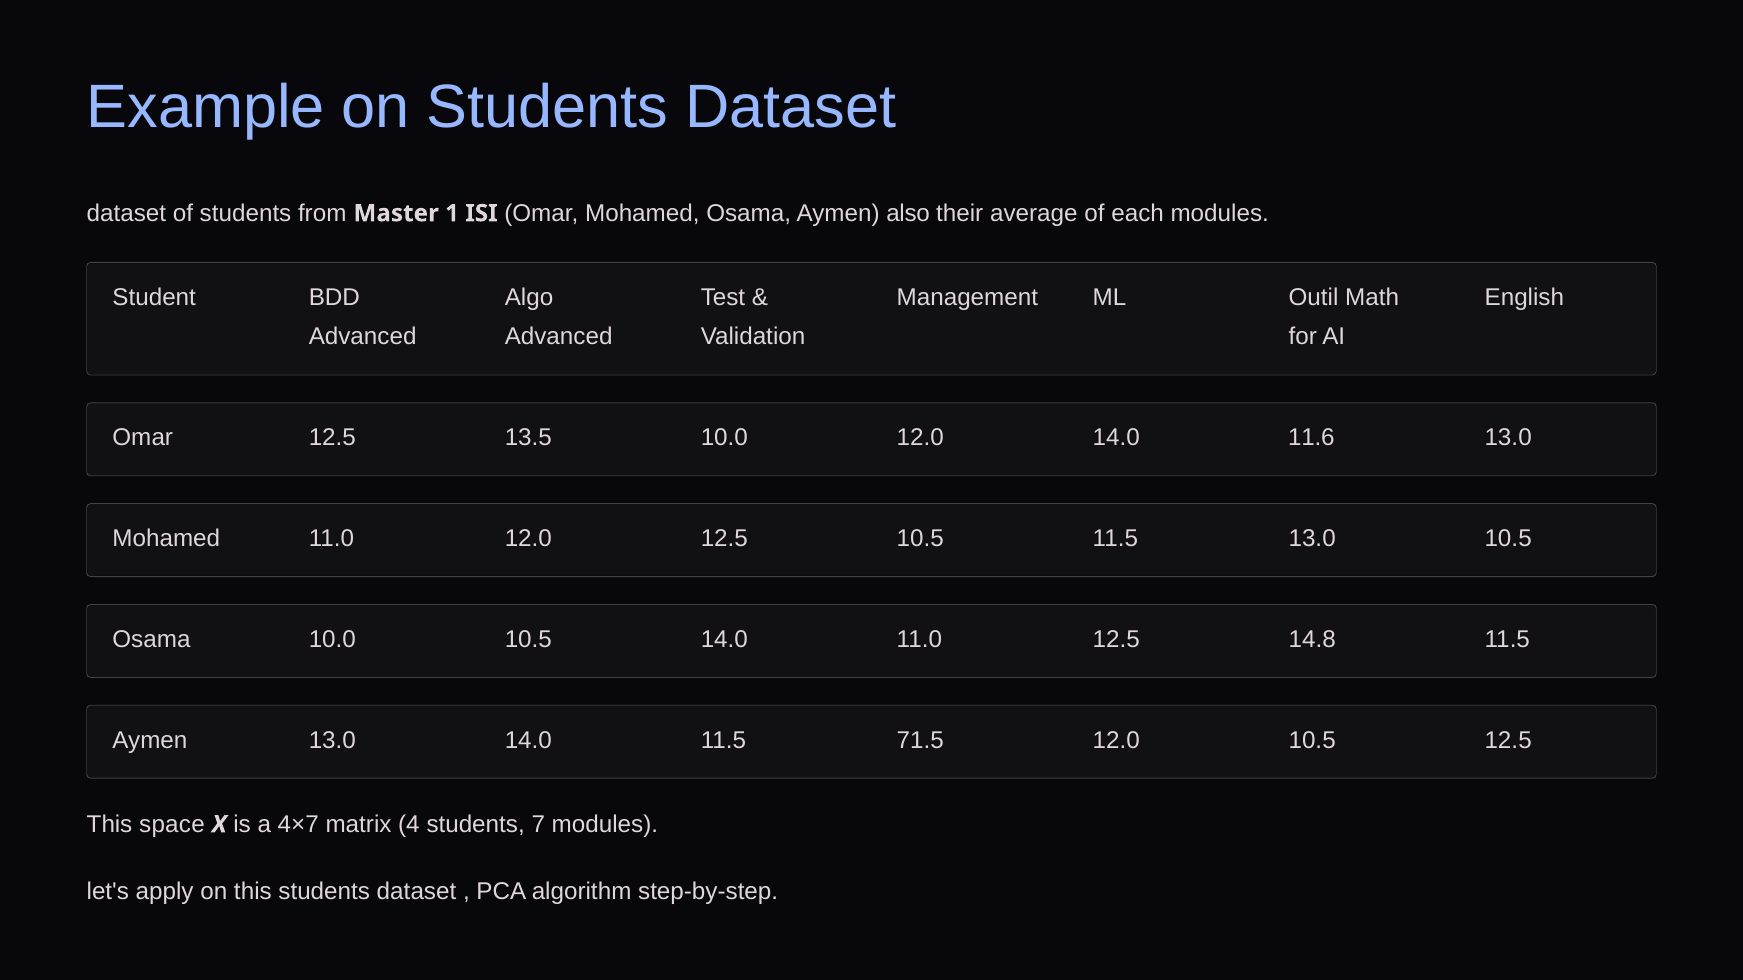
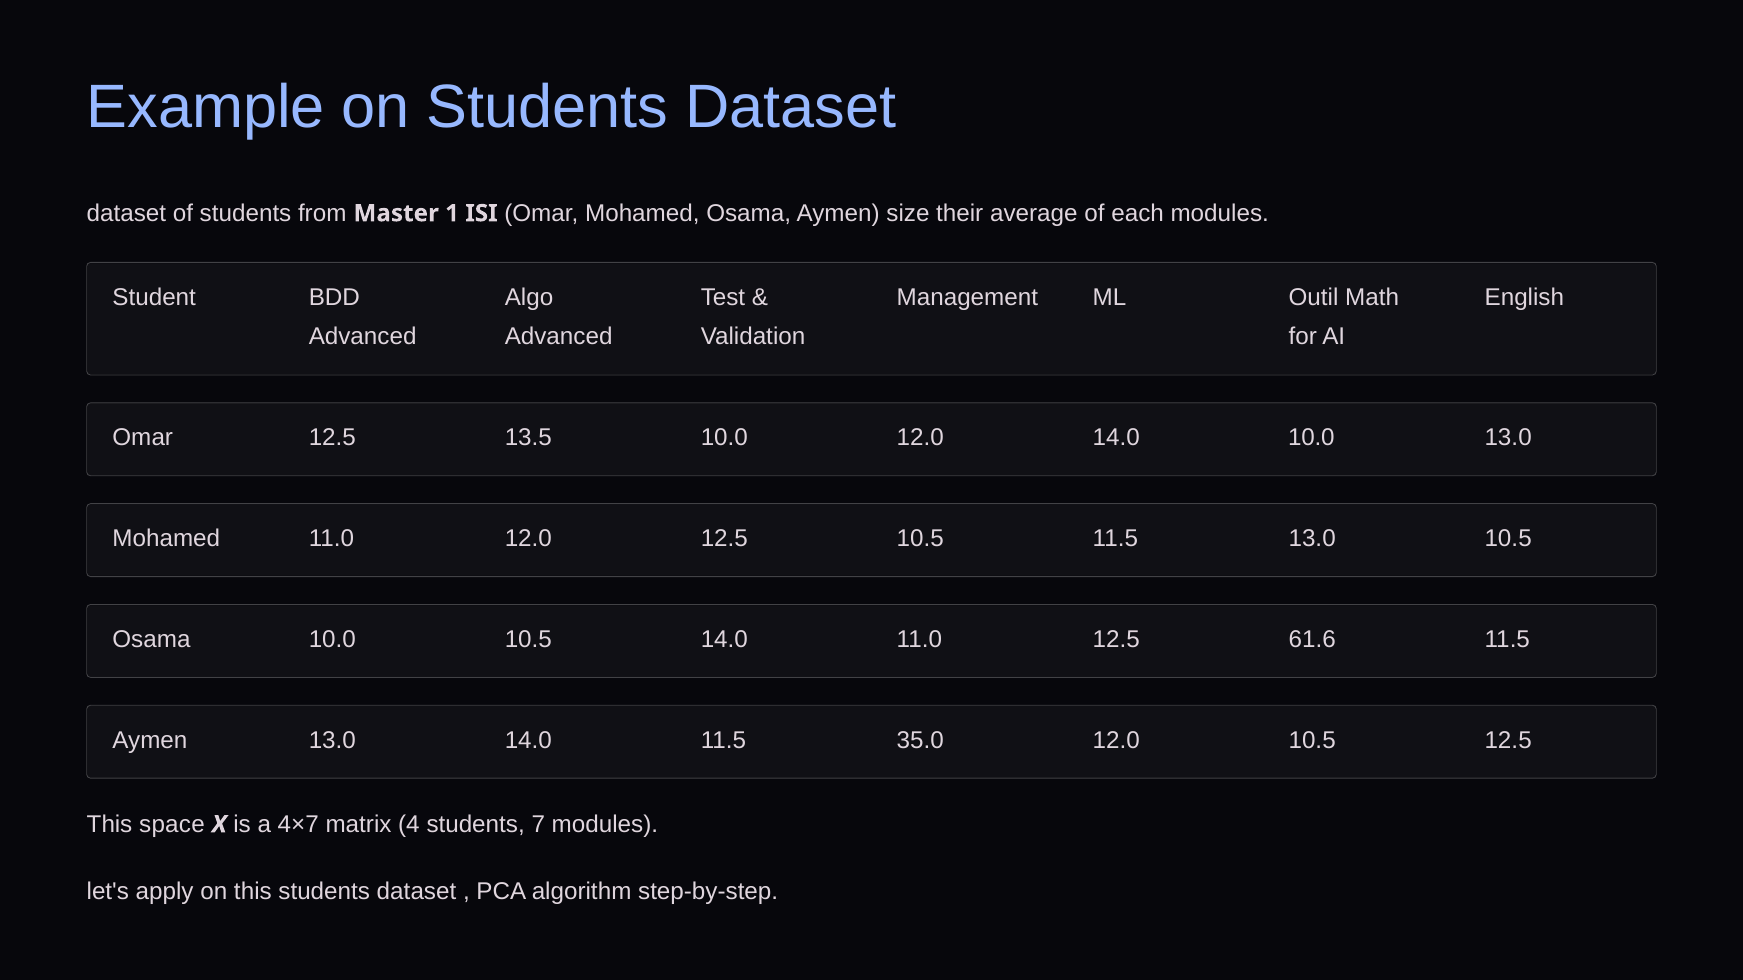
also: also -> size (908, 213)
14.0 11.6: 11.6 -> 10.0 (1311, 438)
14.8: 14.8 -> 61.6 (1312, 640)
71.5: 71.5 -> 35.0 (920, 741)
